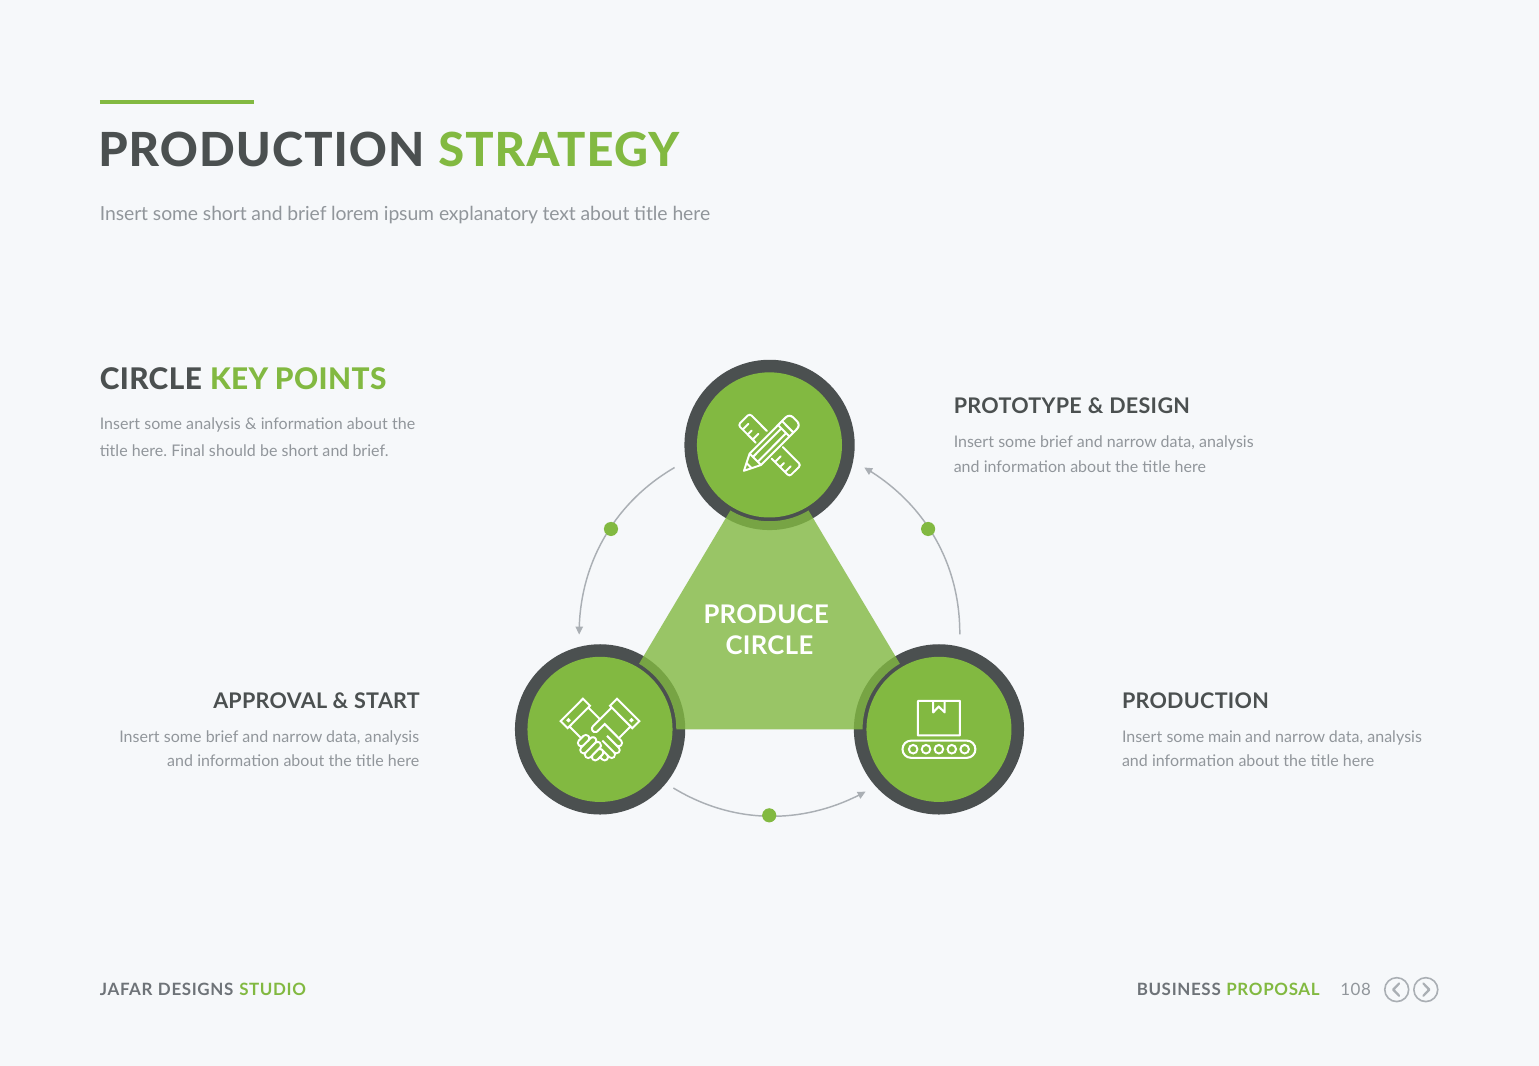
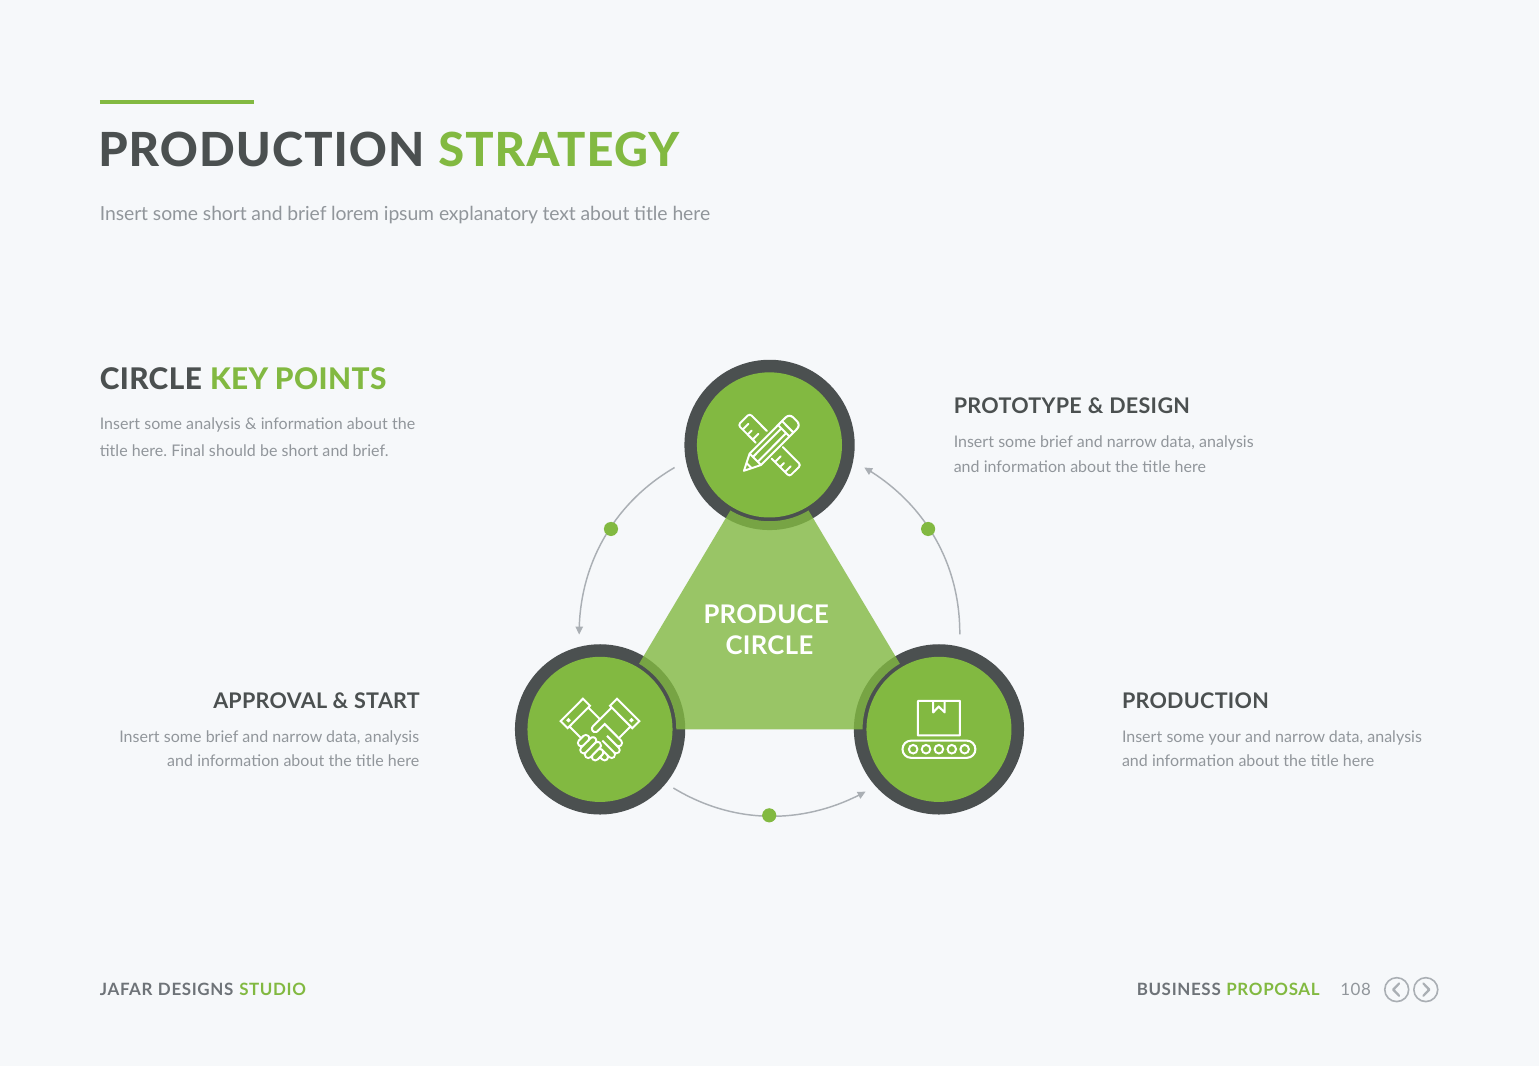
main: main -> your (1225, 736)
